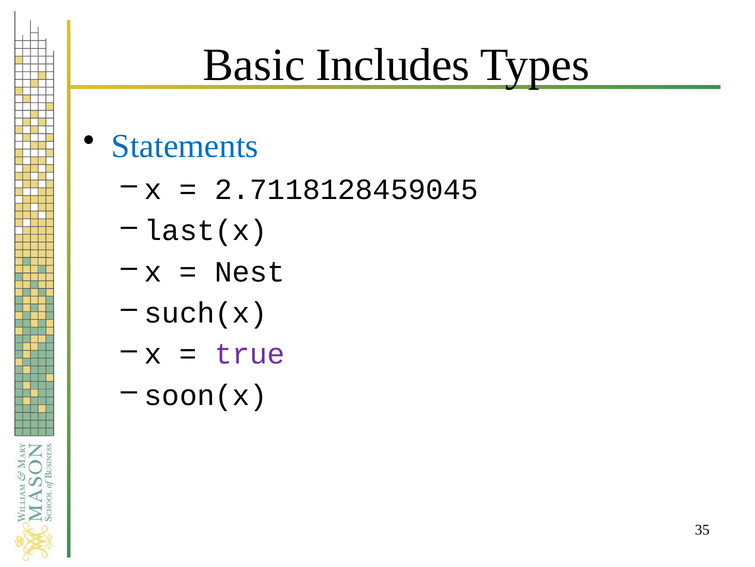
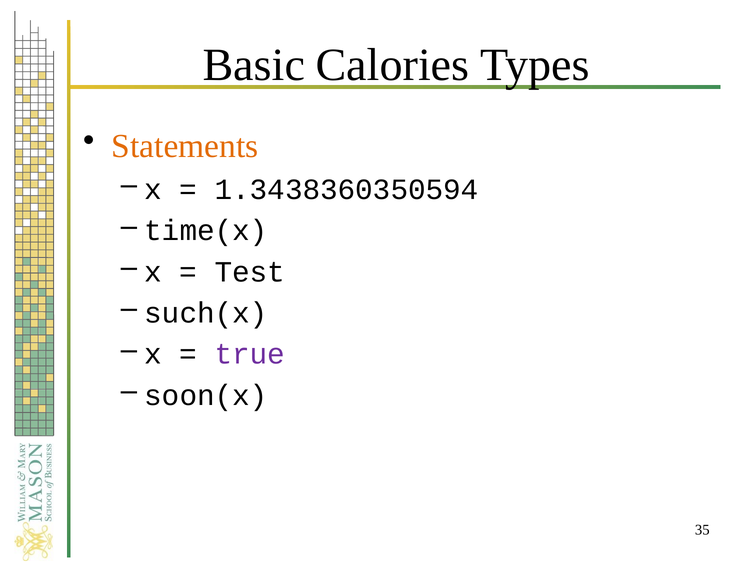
Includes: Includes -> Calories (393, 65)
Statements colour: blue -> orange (185, 146)
2.7118128459045: 2.7118128459045 -> 1.3438360350594 (347, 189)
last(x: last(x -> time(x (206, 230)
Nest: Nest -> Test (250, 271)
